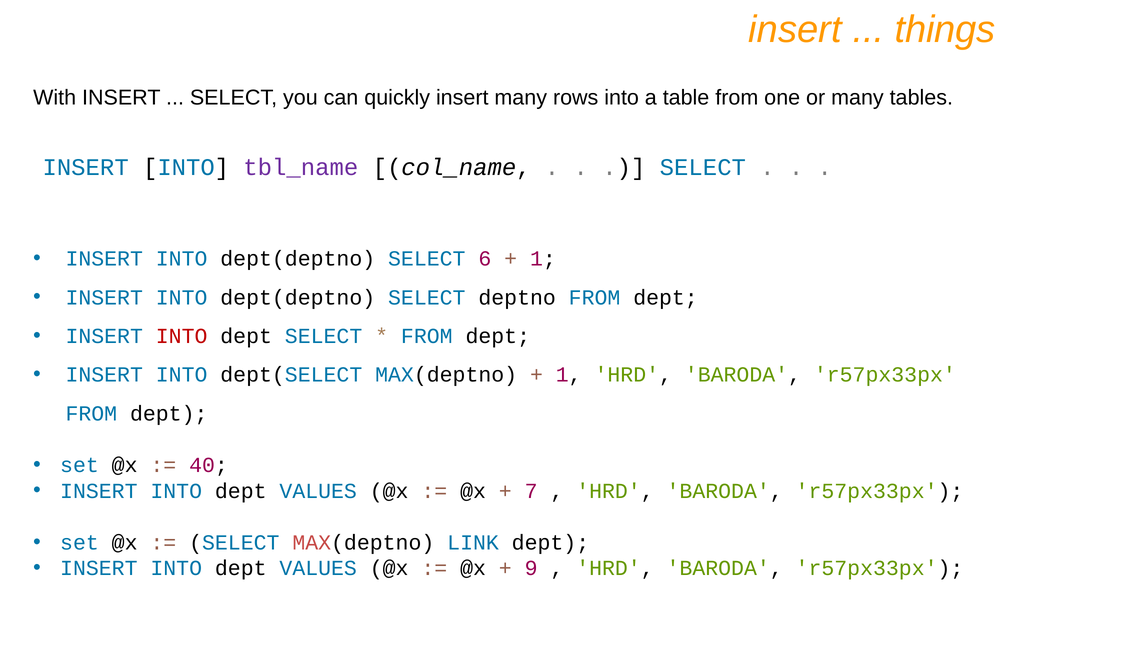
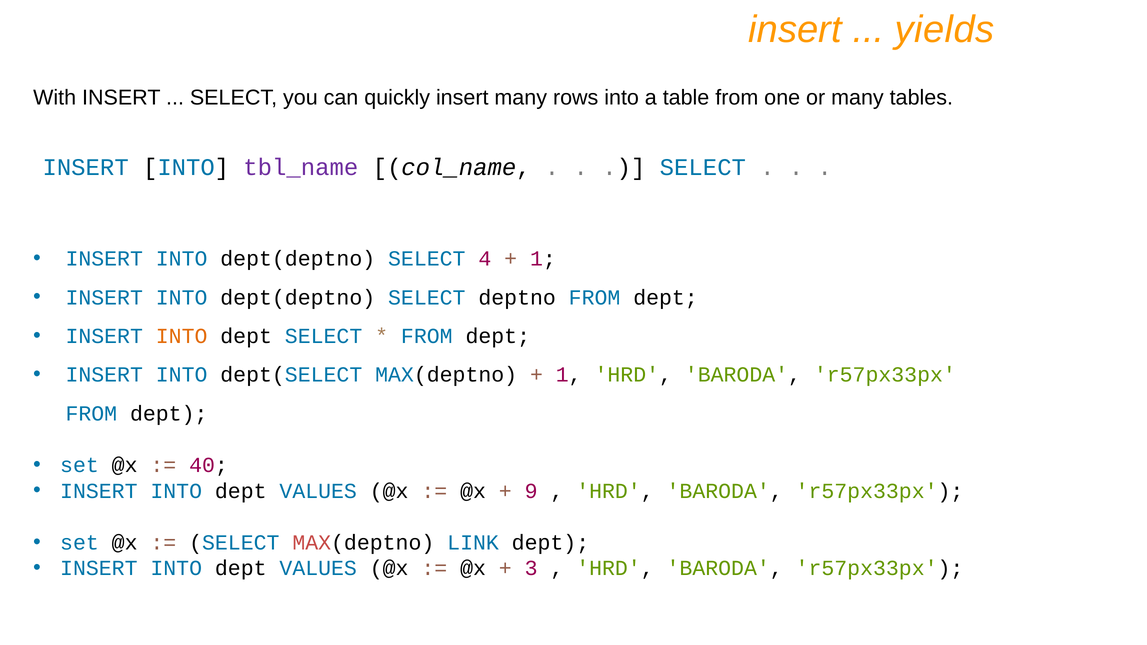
things: things -> yields (945, 30)
6: 6 -> 4 (485, 259)
INTO colour: red -> orange (182, 336)
7: 7 -> 9 (531, 491)
9: 9 -> 3 (531, 569)
